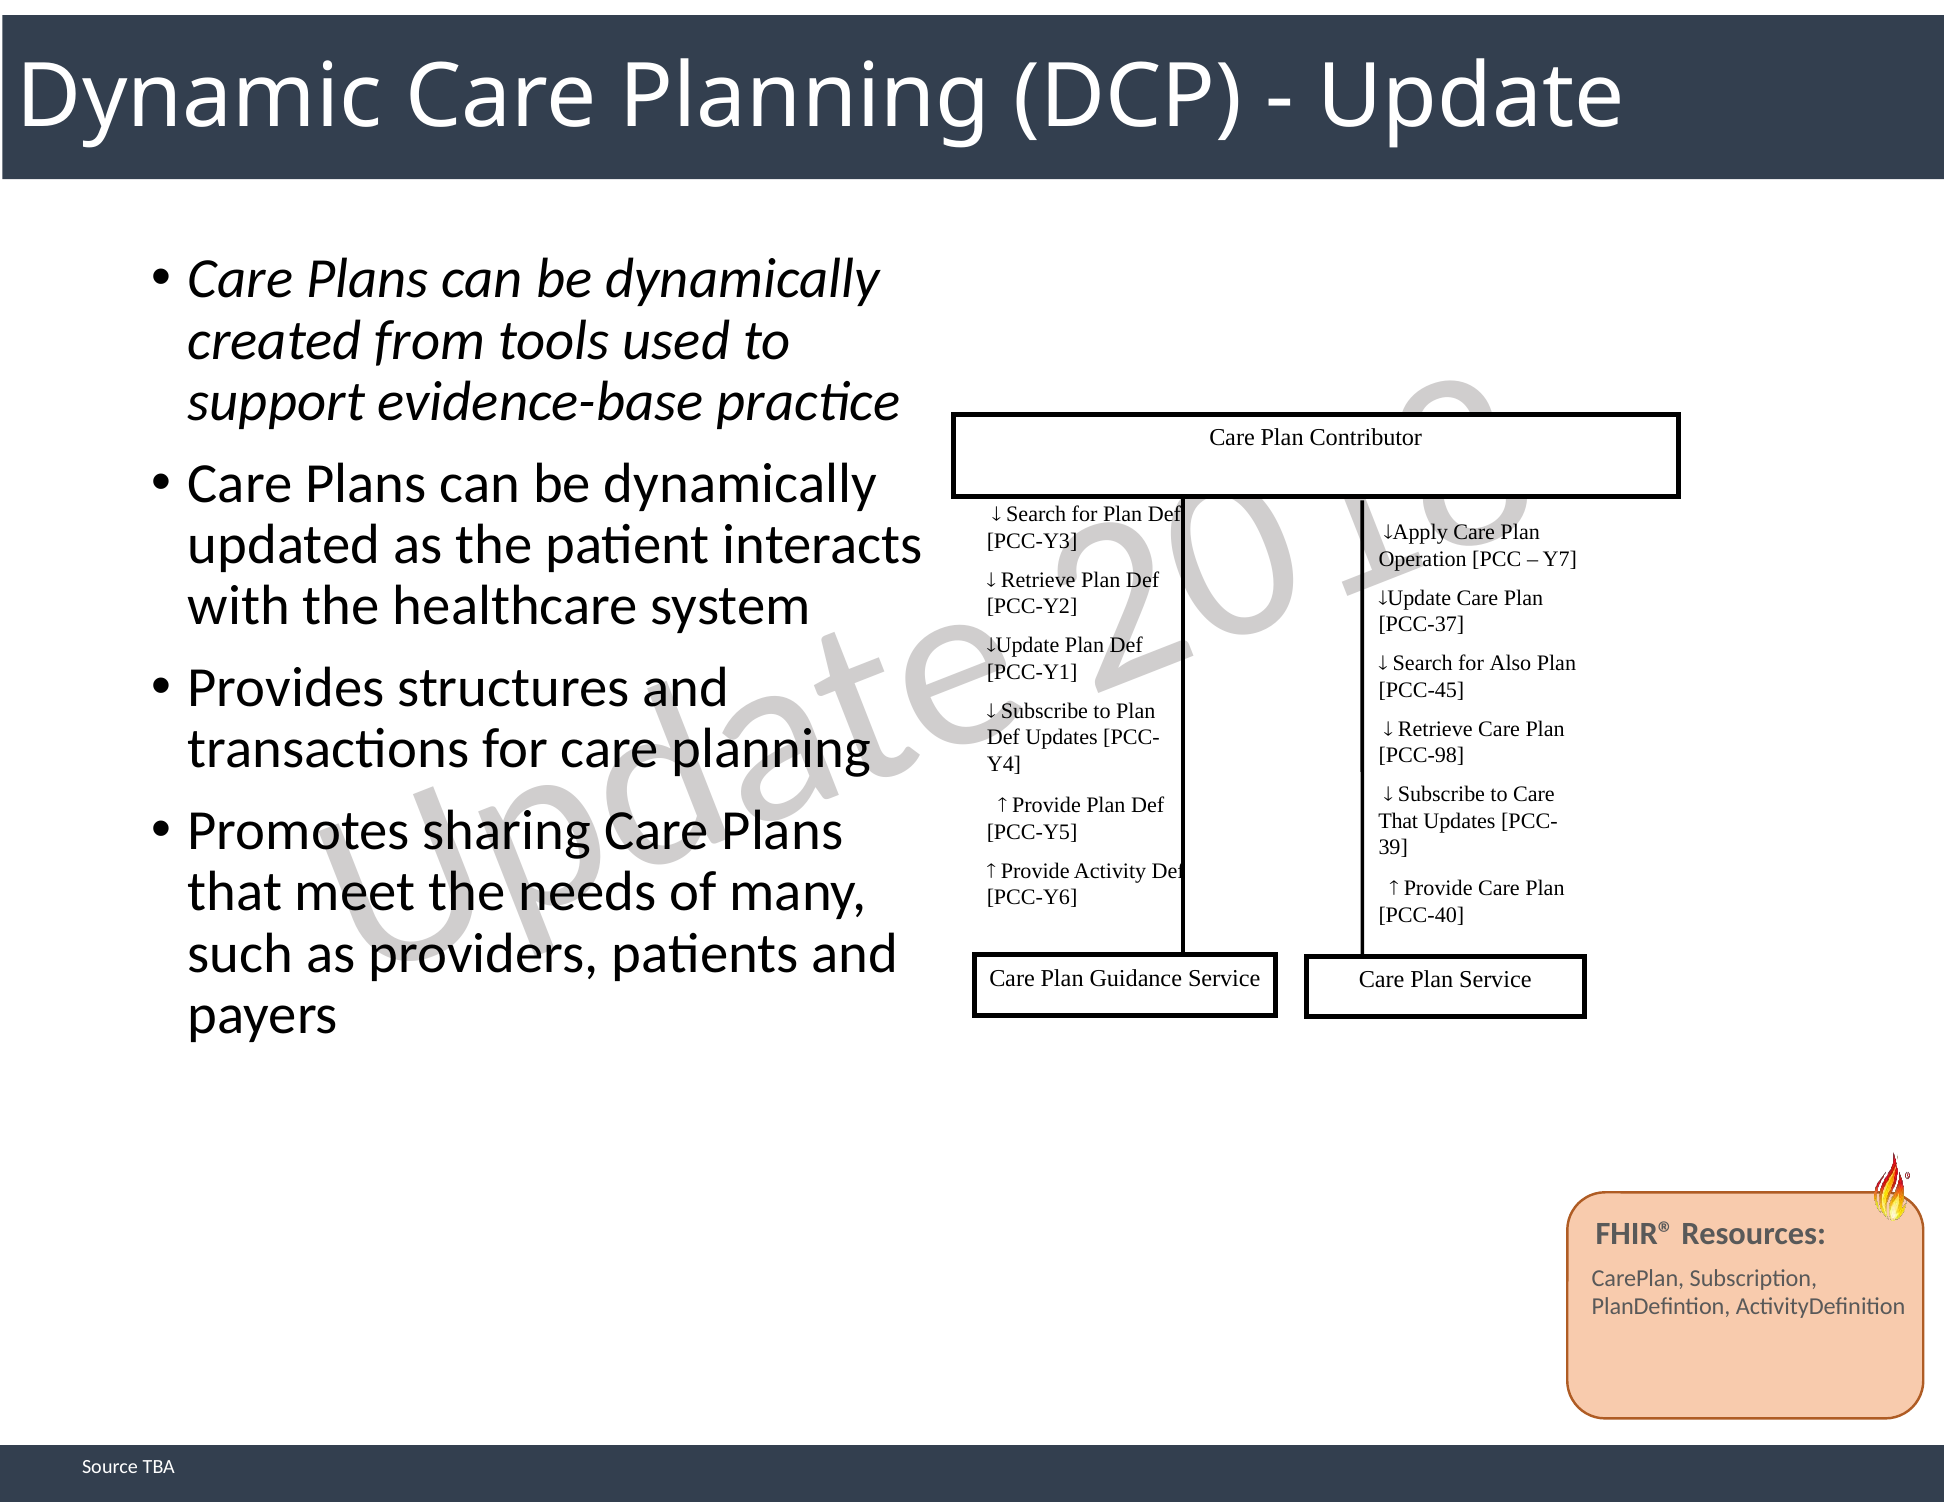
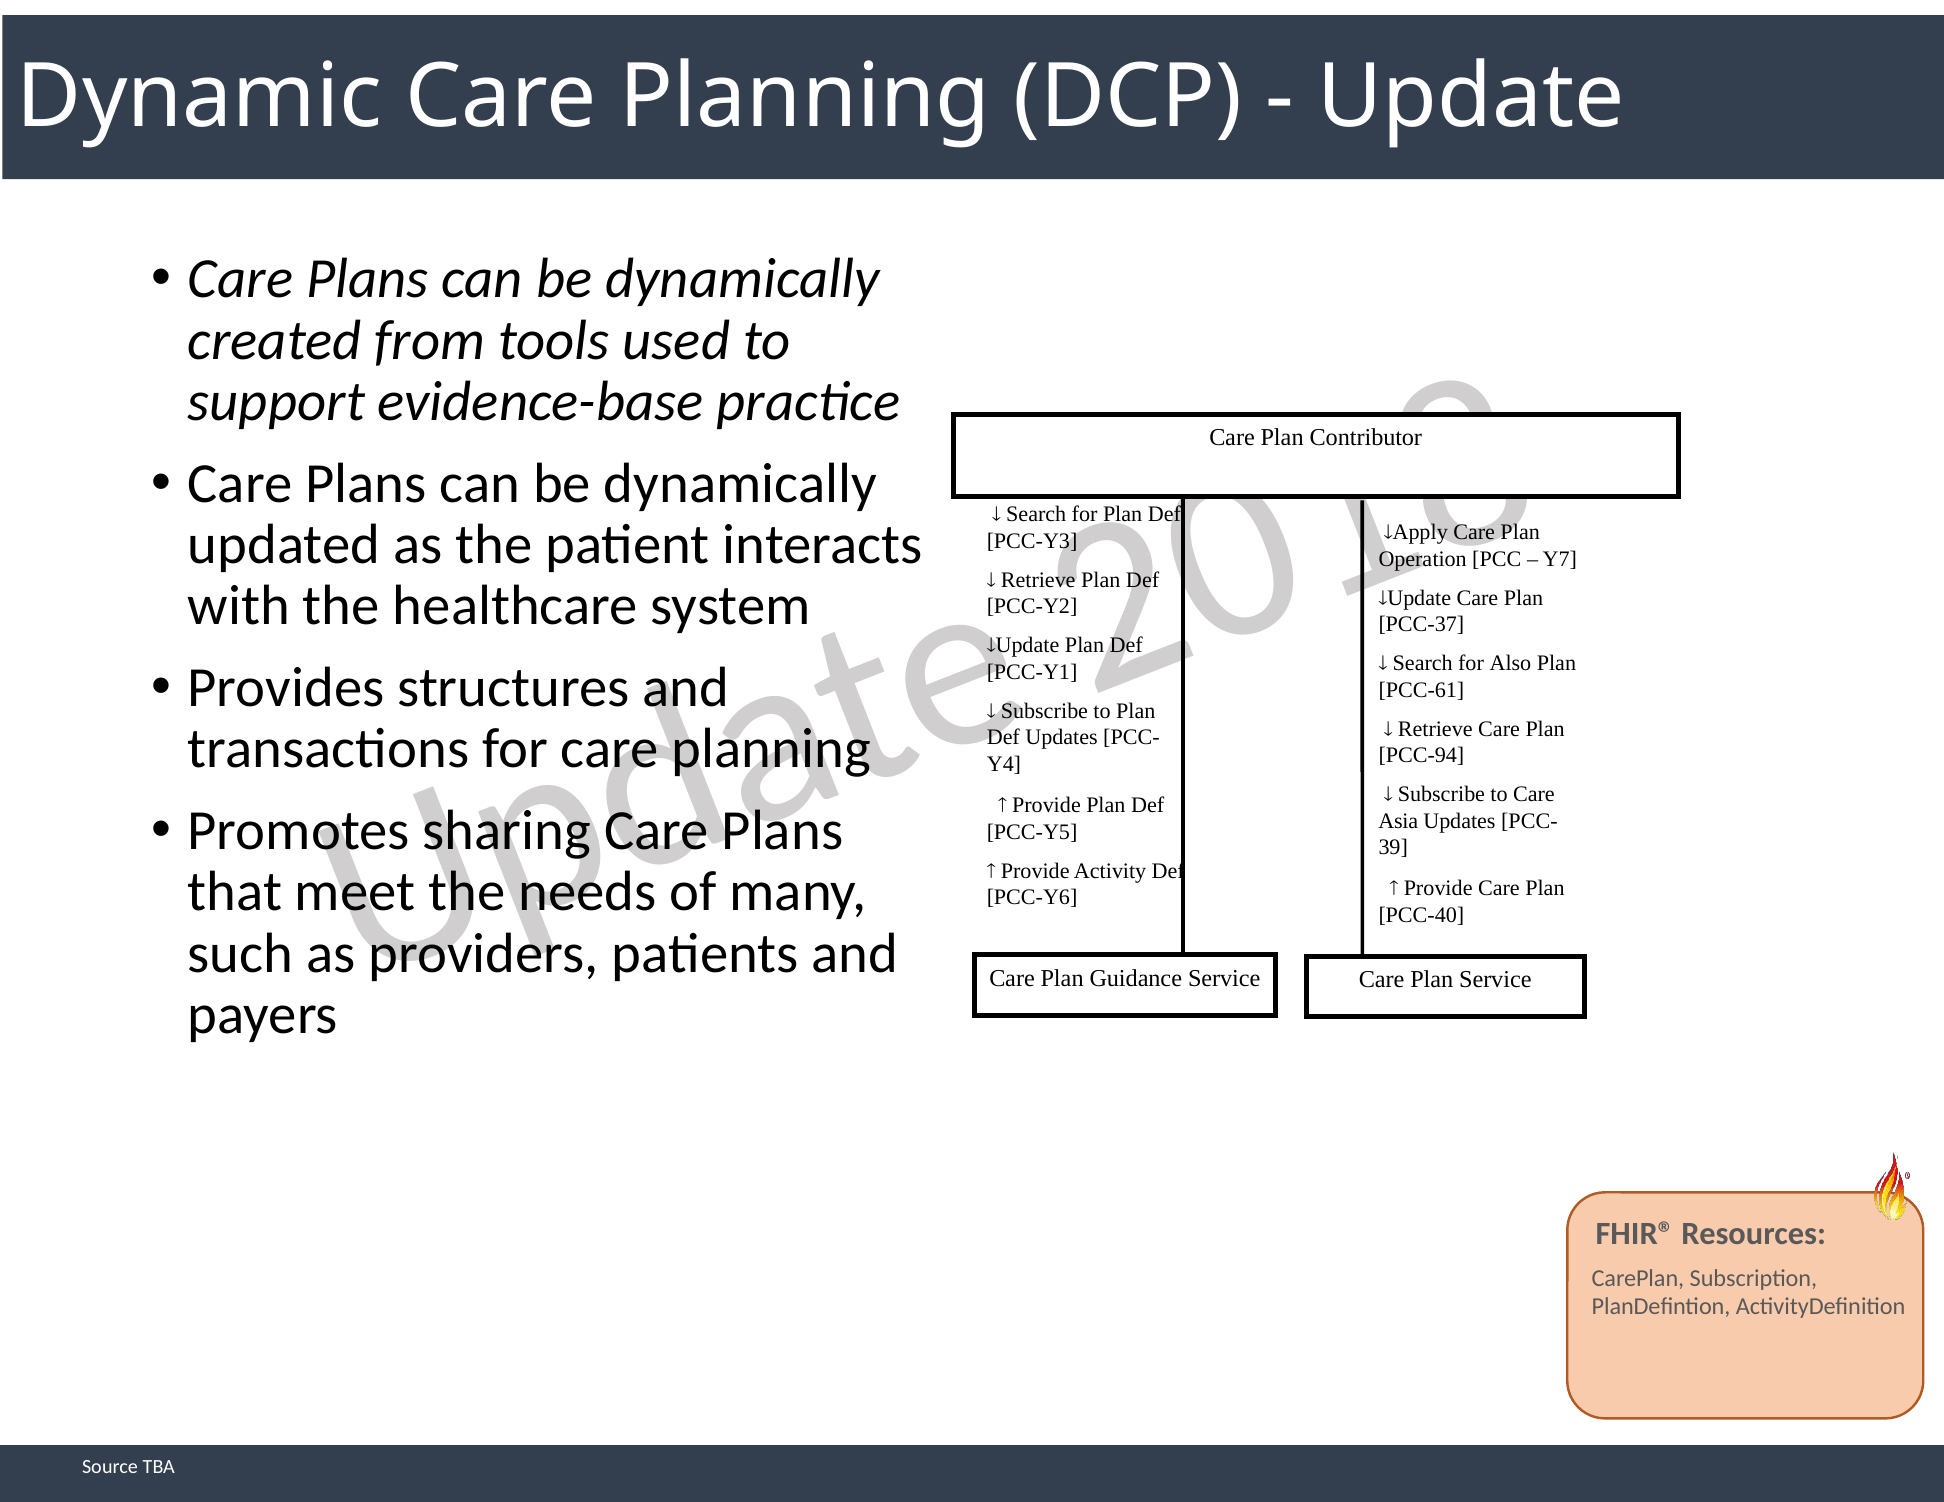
PCC-45: PCC-45 -> PCC-61 (1421, 690)
PCC-98: PCC-98 -> PCC-94 (1421, 755)
That: That -> Asia (1398, 821)
